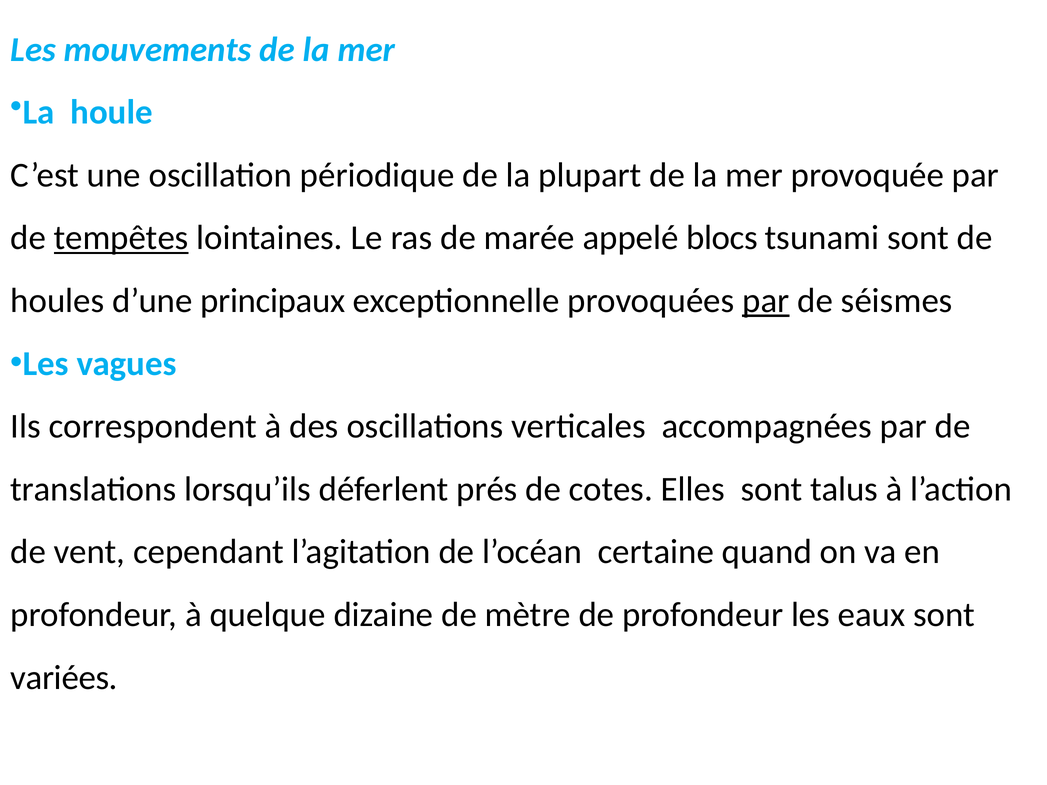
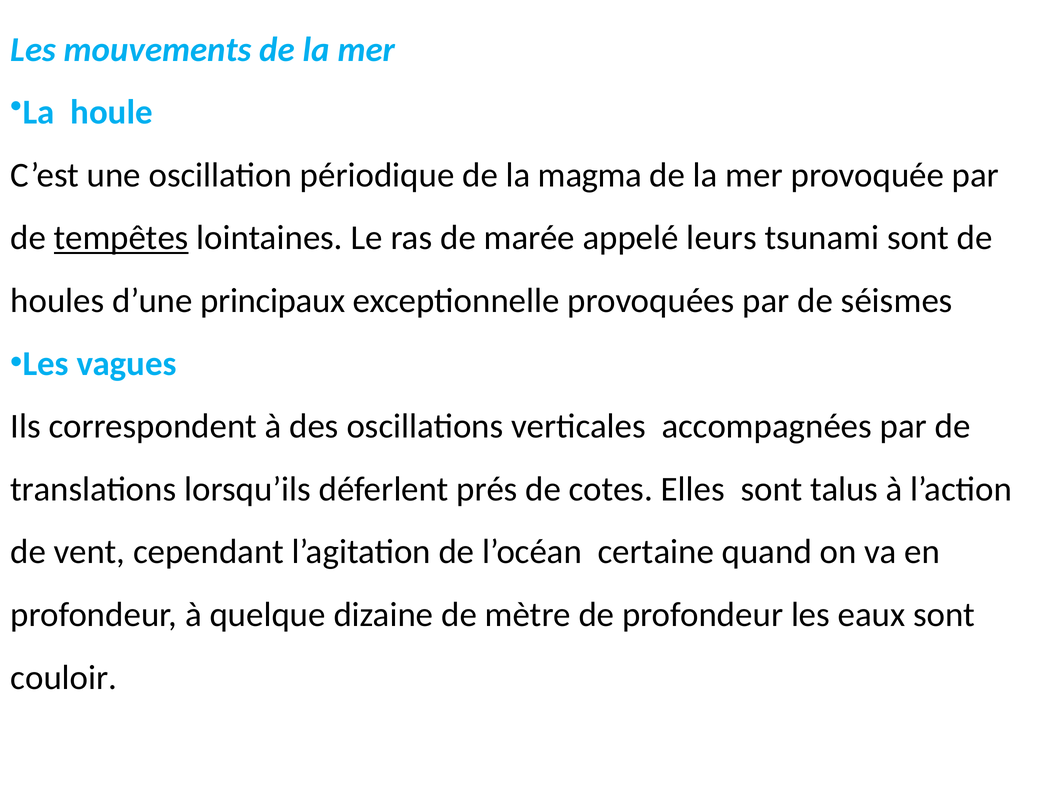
plupart: plupart -> magma (590, 175)
blocs: blocs -> leurs (722, 238)
par underline: present -> none (766, 301)
variées: variées -> couloir (64, 678)
